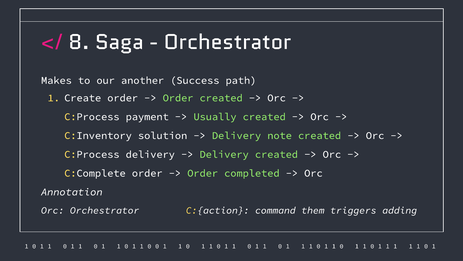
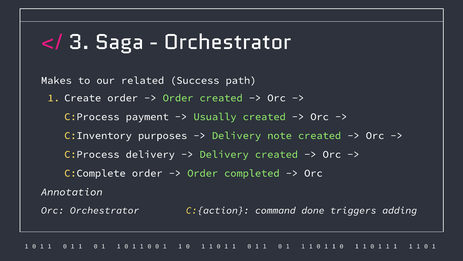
8: 8 -> 3 (79, 42)
another: another -> related (143, 80)
solution: solution -> purposes (163, 135)
them: them -> done (313, 210)
